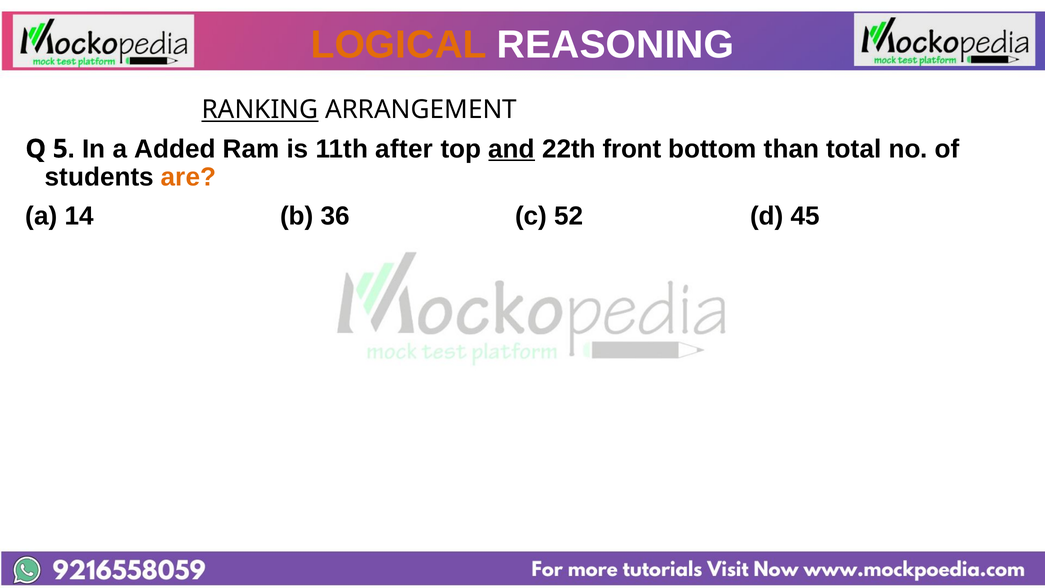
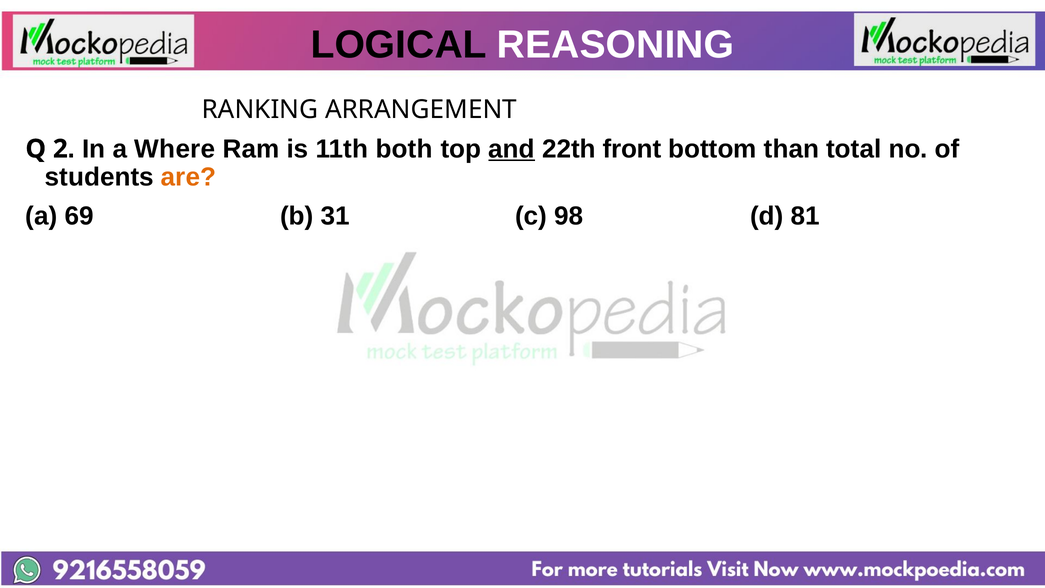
LOGICAL colour: orange -> black (399, 45)
RANKING underline: present -> none (260, 110)
5: 5 -> 2 (60, 149)
Added: Added -> Where (175, 149)
after: after -> both (404, 149)
14: 14 -> 69 (79, 216)
36: 36 -> 31 (335, 216)
52: 52 -> 98 (569, 216)
45: 45 -> 81 (805, 216)
